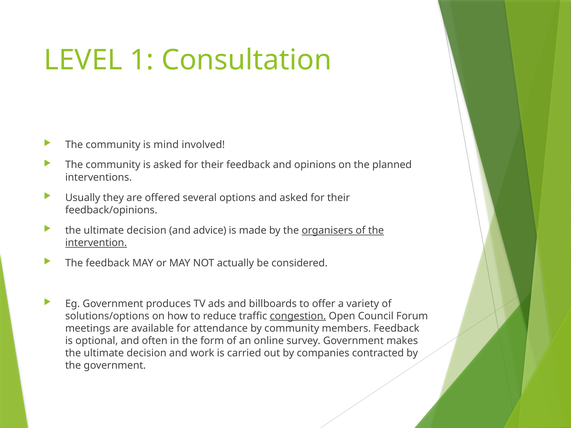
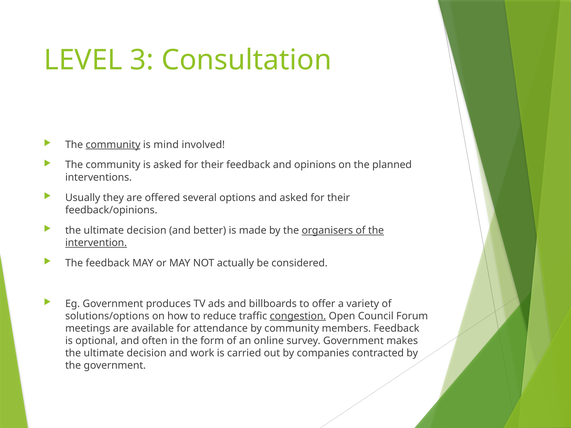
1: 1 -> 3 (142, 60)
community underline: none -> present (113, 145)
advice: advice -> better (210, 230)
